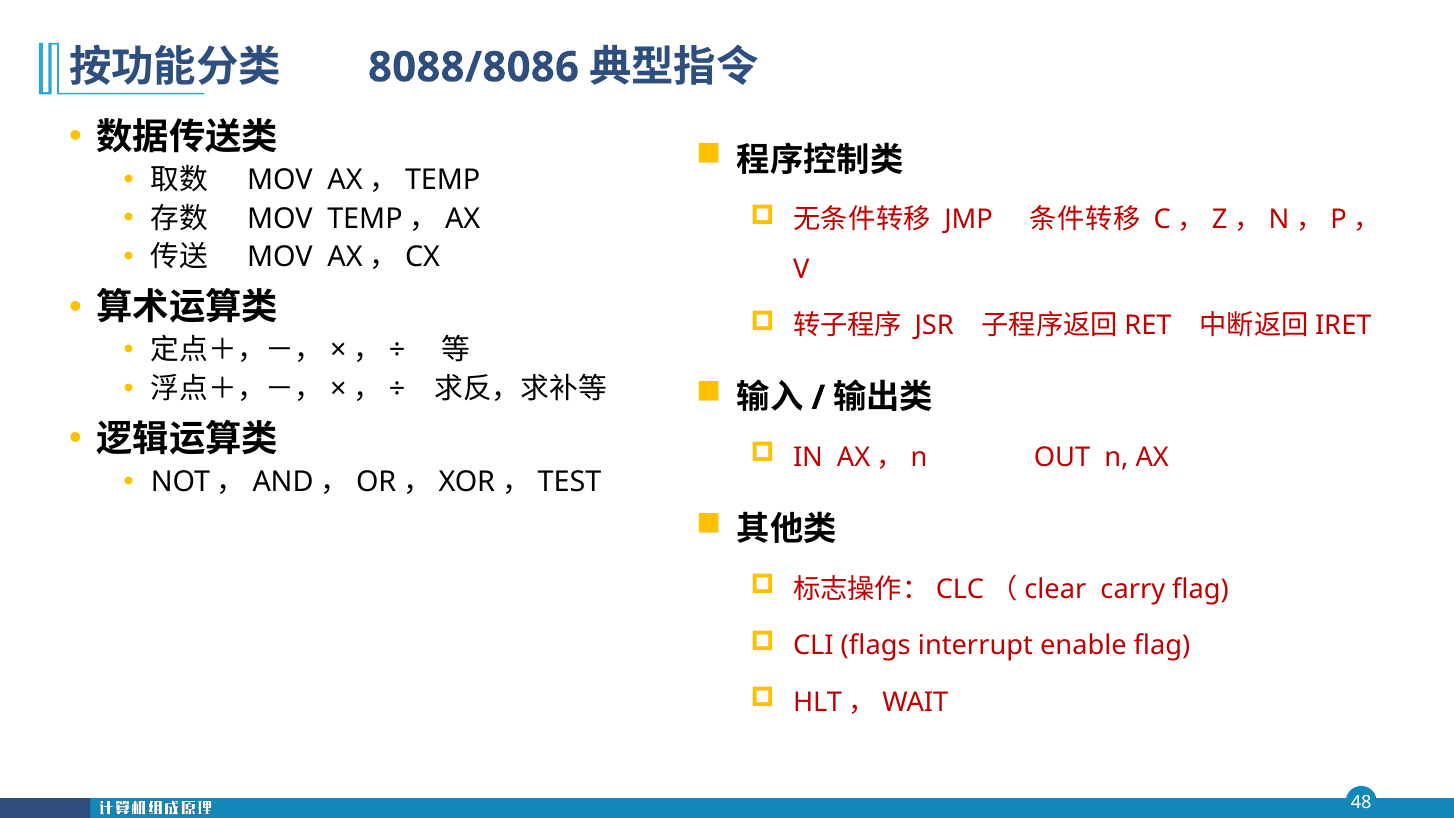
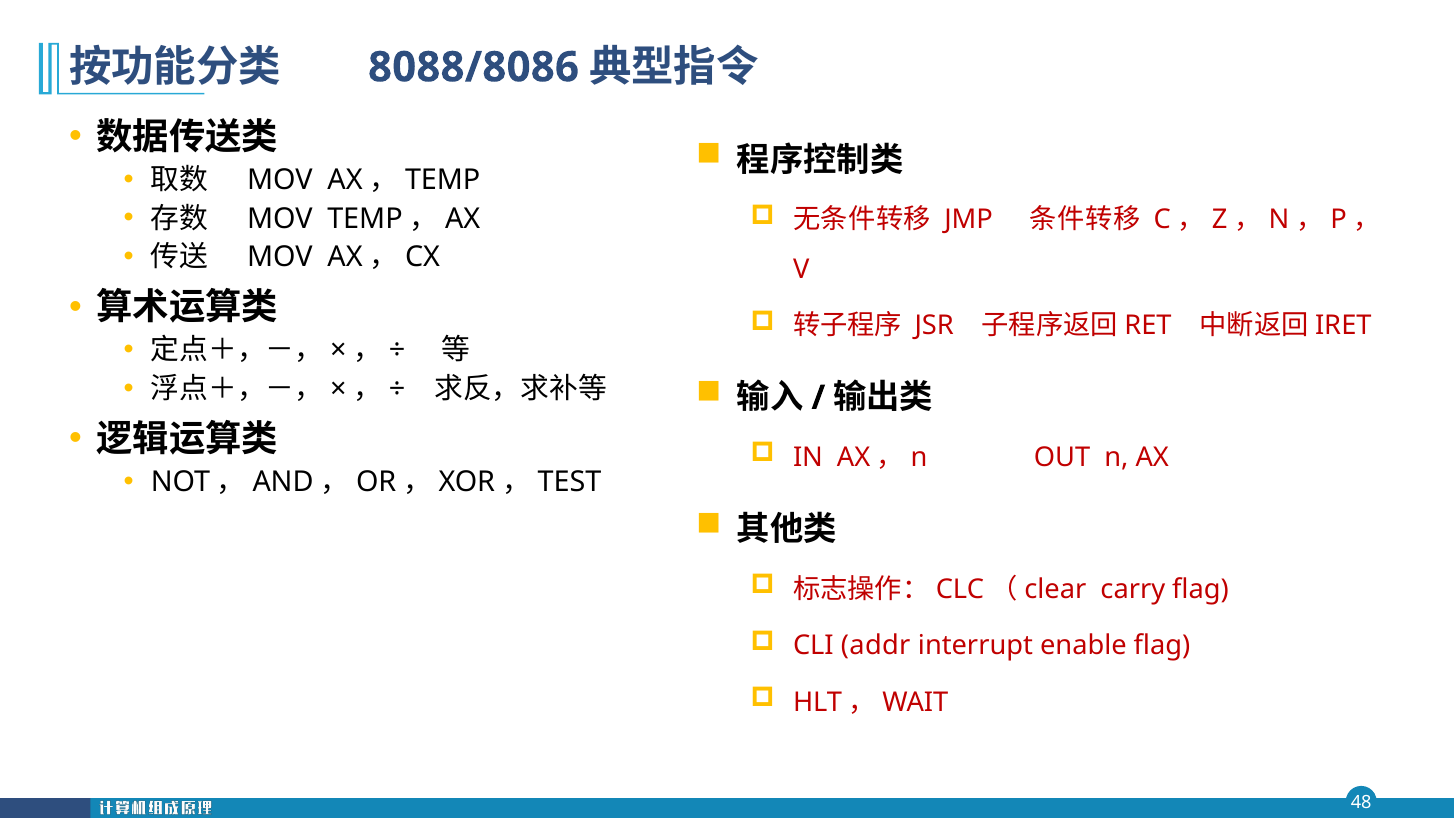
flags: flags -> addr (876, 646)
